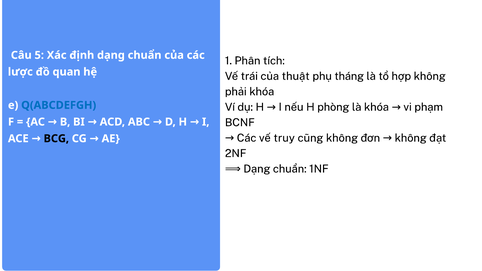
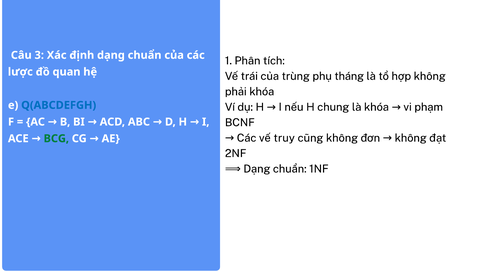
5: 5 -> 3 (39, 55)
thuật: thuật -> trùng (296, 76)
phòng: phòng -> chung (333, 107)
BCG colour: black -> green (56, 139)
